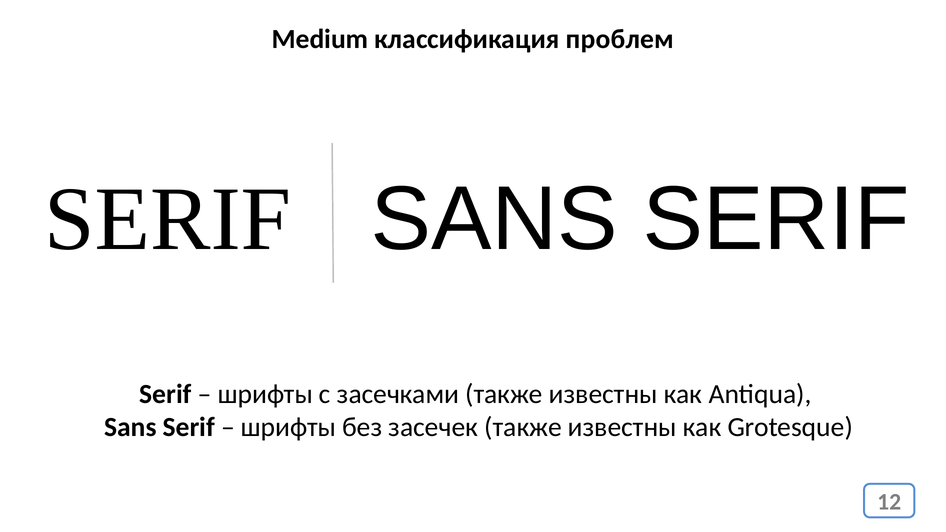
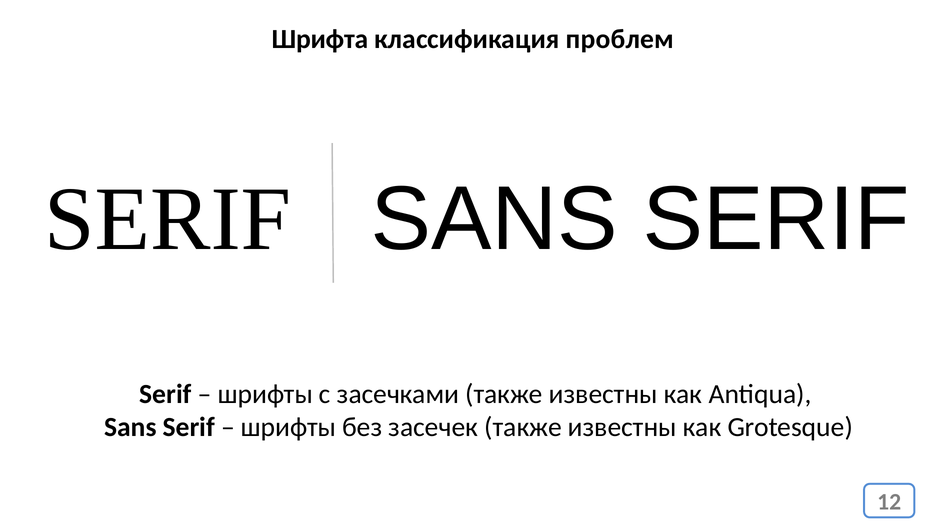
Medium: Medium -> Шрифта (320, 39)
